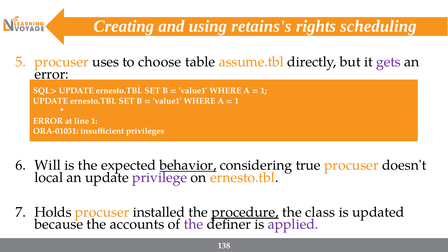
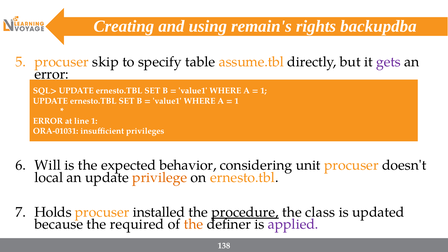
retains's: retains's -> remain's (261, 26)
scheduling: scheduling -> backupdba (378, 26)
uses: uses -> skip (106, 62)
choose: choose -> specify (160, 62)
behavior underline: present -> none (188, 165)
true: true -> unit (308, 165)
privilege colour: purple -> orange (160, 177)
accounts: accounts -> required (137, 224)
the colour: purple -> orange (194, 224)
